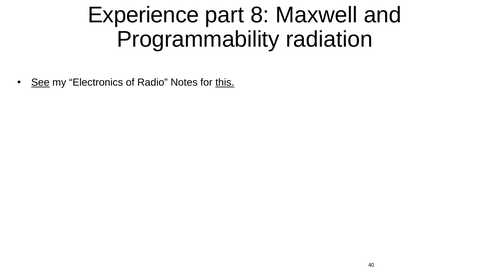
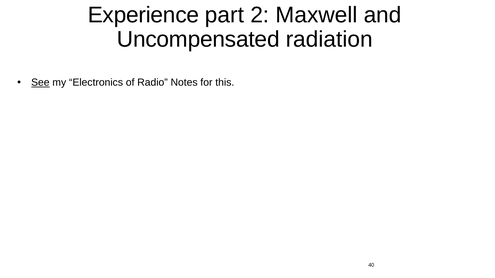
8: 8 -> 2 (260, 15)
Programmability: Programmability -> Uncompensated (198, 40)
this underline: present -> none (225, 83)
